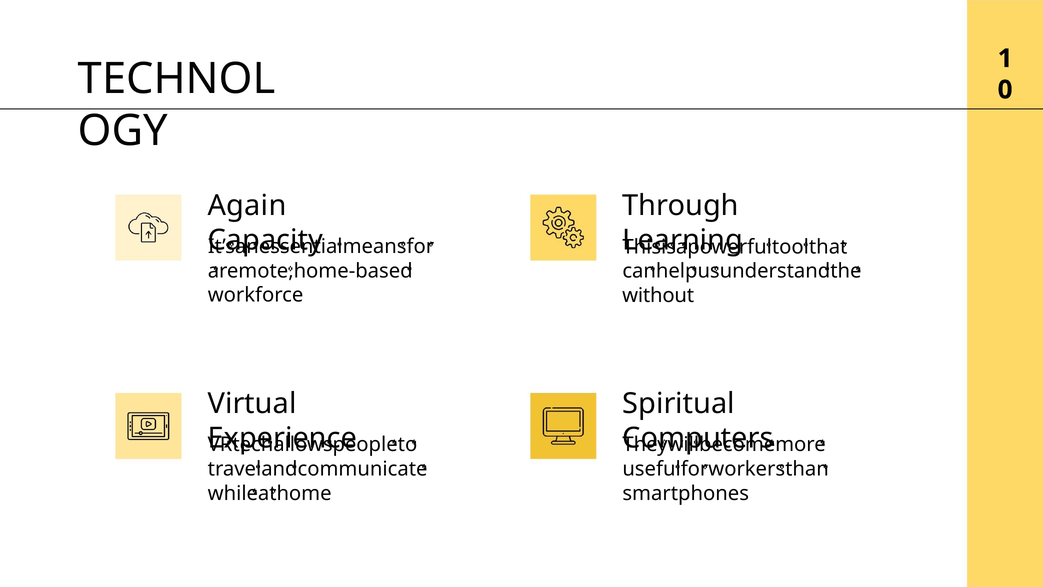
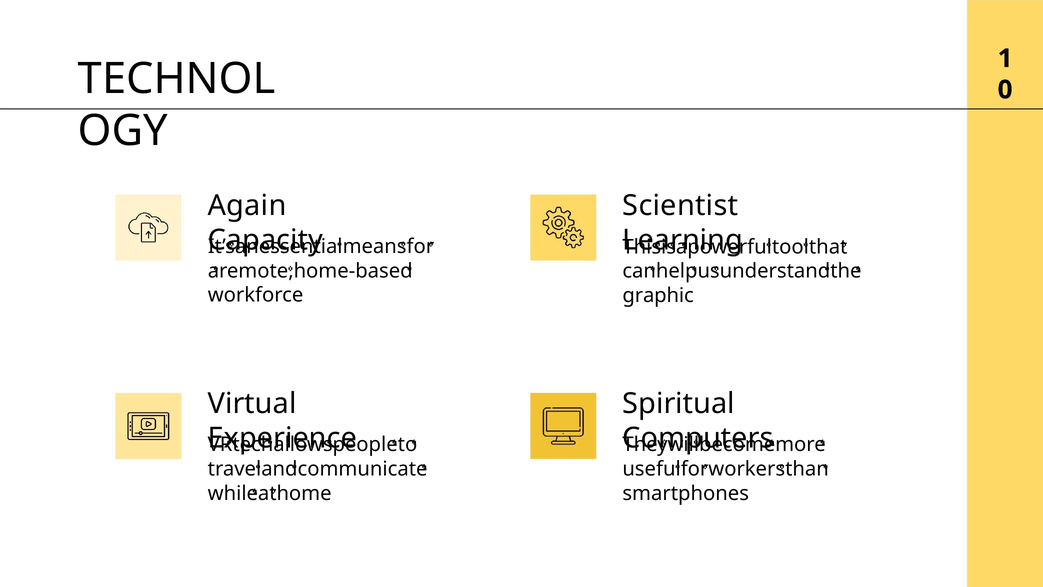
Through: Through -> Scientist (680, 206)
without: without -> graphic (658, 295)
